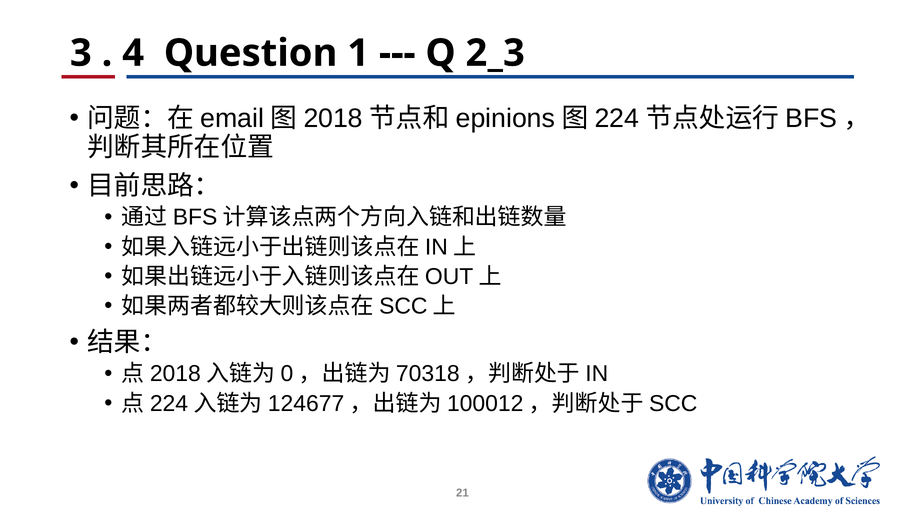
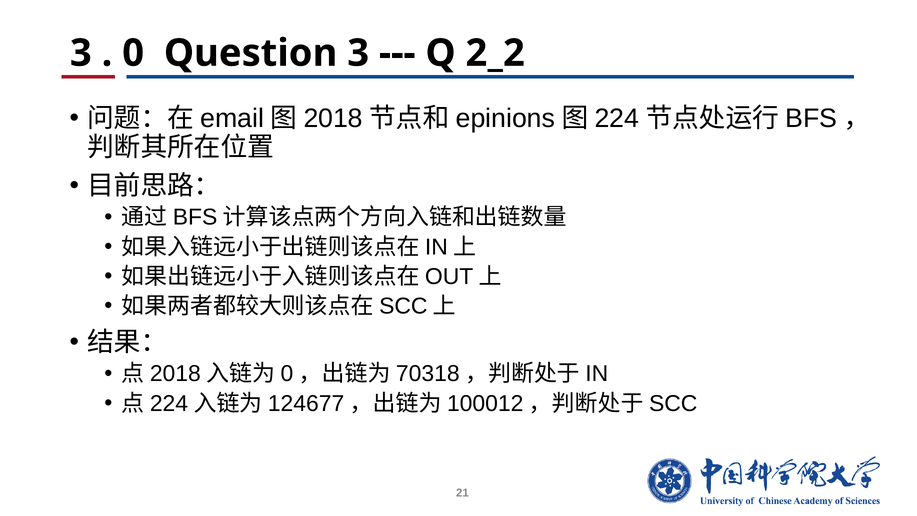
4: 4 -> 0 (133, 53)
Question 1: 1 -> 3 (358, 53)
2_3: 2_3 -> 2_2 (495, 53)
